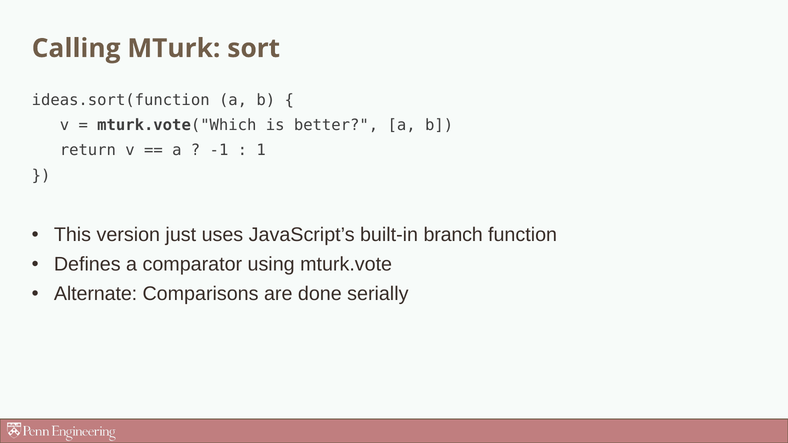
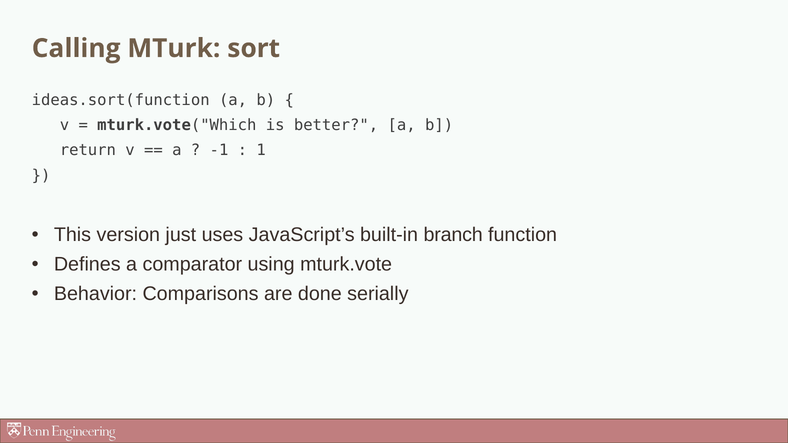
Alternate: Alternate -> Behavior (95, 294)
